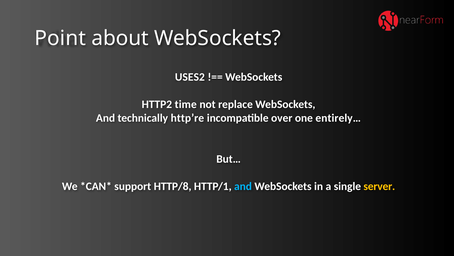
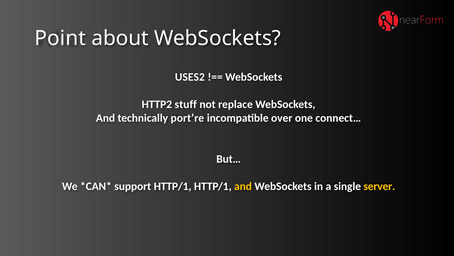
time: time -> stuff (186, 104)
http’re: http’re -> port’re (187, 118)
entirely…: entirely… -> connect… (338, 118)
support HTTP/8: HTTP/8 -> HTTP/1 (173, 186)
and colour: light blue -> yellow (243, 186)
